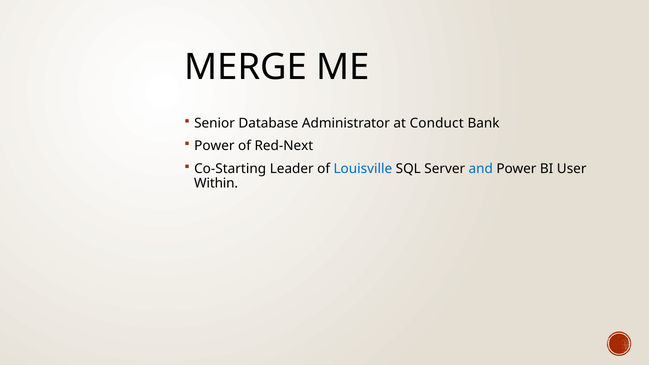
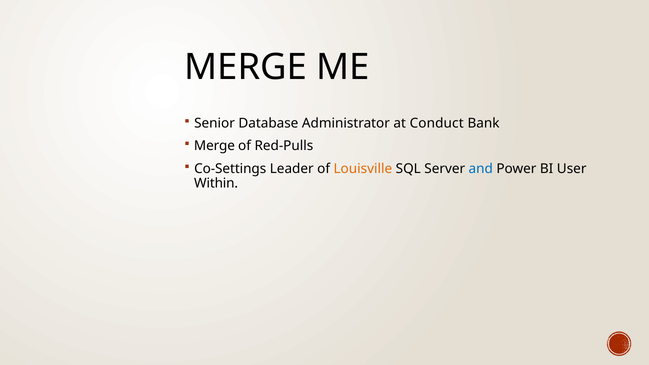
Power: Power -> Merge (214, 146)
Red-Next: Red-Next -> Red-Pulls (284, 146)
Co-Starting: Co-Starting -> Co-Settings (230, 169)
Louisville colour: blue -> orange (363, 169)
